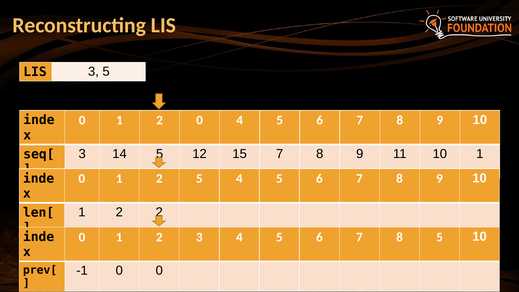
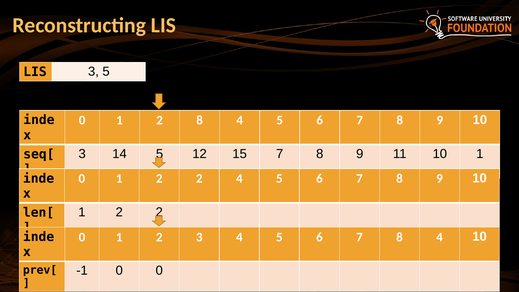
2 0: 0 -> 8 (200, 120)
0 1 2 5: 5 -> 2 (199, 179)
7 8 5: 5 -> 4 (440, 237)
